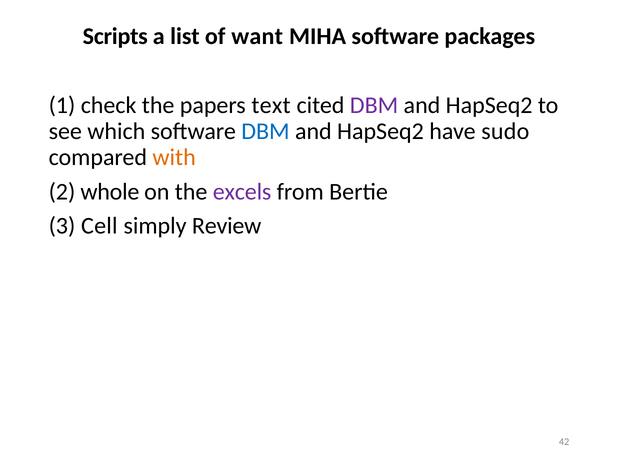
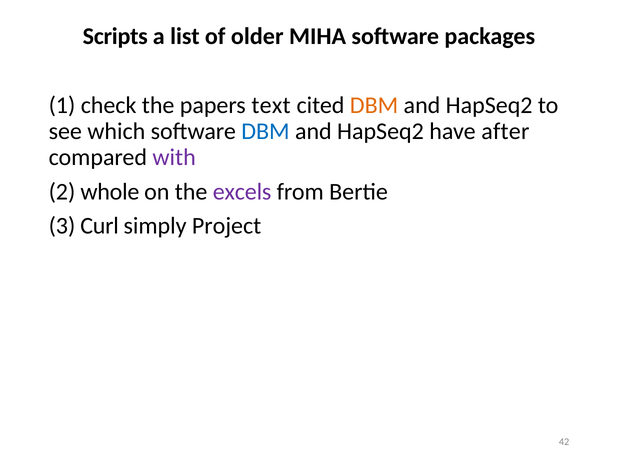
want: want -> older (257, 36)
DBM colour: purple -> orange (374, 105)
sudo: sudo -> after (505, 131)
with colour: orange -> purple (174, 157)
Cell: Cell -> Curl (100, 226)
Review: Review -> Project (227, 226)
